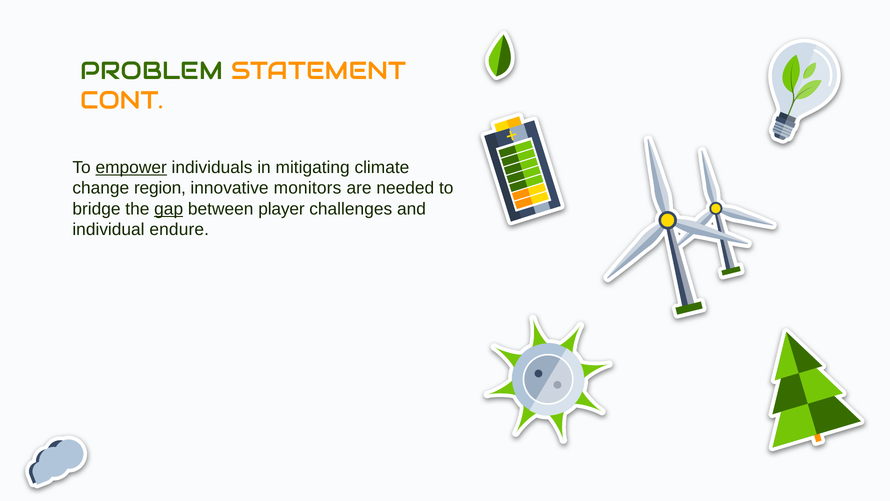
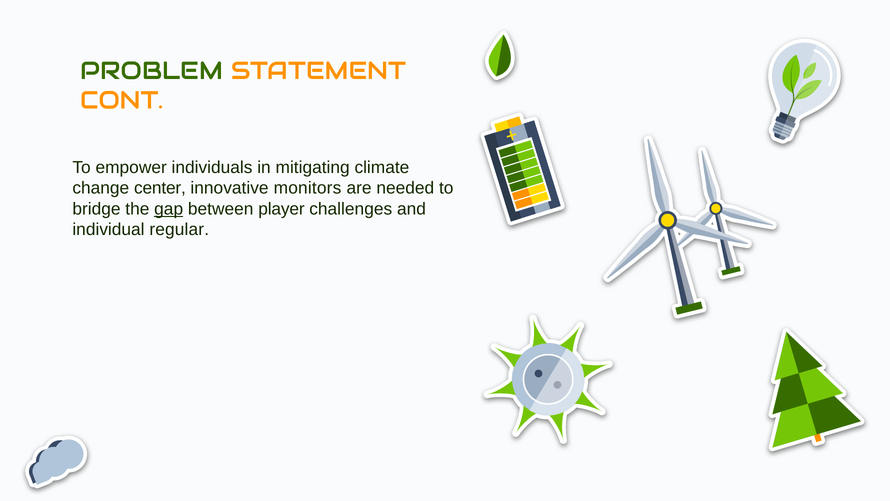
empower underline: present -> none (131, 167)
region: region -> center (160, 188)
endure: endure -> regular (179, 230)
